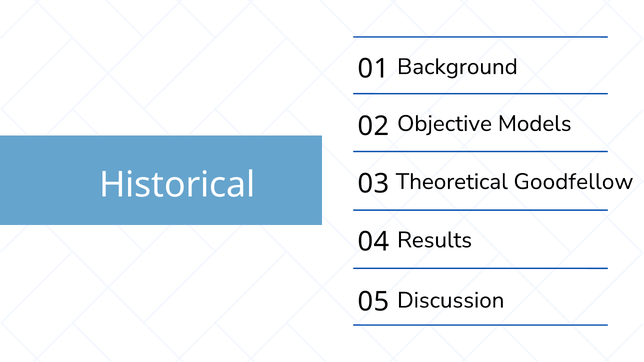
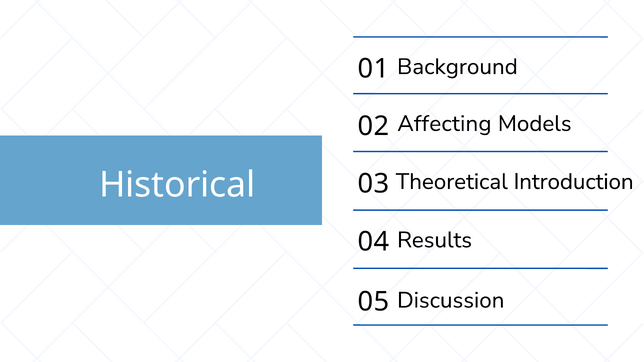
Objective: Objective -> Affecting (444, 124)
Goodfellow: Goodfellow -> Introduction (574, 182)
